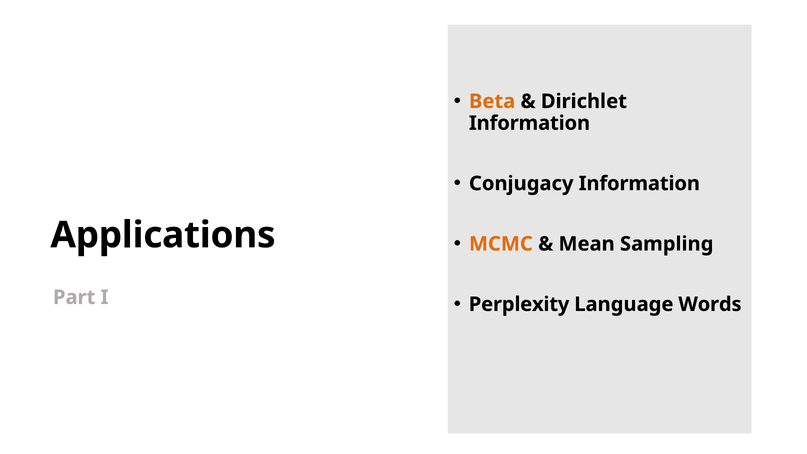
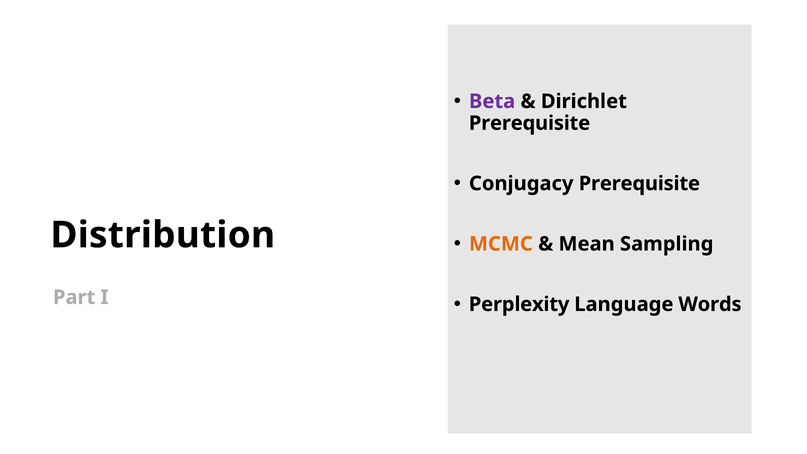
Beta colour: orange -> purple (492, 101)
Information: Information -> Prerequisite (530, 123)
Conjugacy Information: Information -> Prerequisite (639, 184)
Applications: Applications -> Distribution (163, 235)
